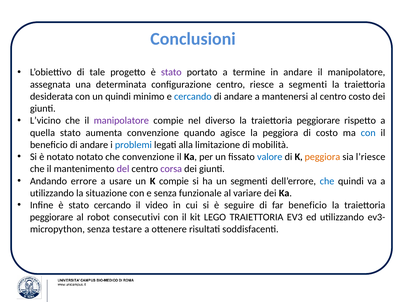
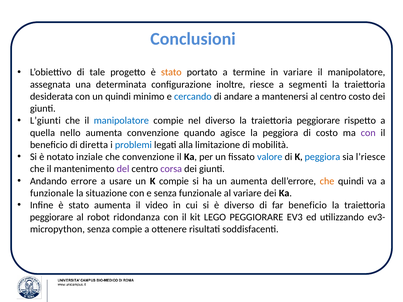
stato colour: purple -> orange (171, 72)
in andare: andare -> variare (298, 72)
configurazione centro: centro -> inoltre (231, 84)
L’vicino: L’vicino -> L’giunti (45, 121)
manipolatore colour: purple -> blue (121, 121)
quella stato: stato -> nello (70, 133)
con colour: blue -> purple (368, 133)
beneficio di andare: andare -> diretta (94, 145)
notato notato: notato -> inziale (90, 157)
peggiora colour: orange -> blue (322, 157)
un segmenti: segmenti -> aumenta (249, 181)
che colour: blue -> orange (327, 181)
utilizzando: utilizzando -> funzionale (52, 193)
stato cercando: cercando -> aumenta (112, 205)
è seguire: seguire -> diverso (239, 205)
consecutivi: consecutivi -> ridondanza (137, 217)
LEGO TRAIETTORIA: TRAIETTORIA -> PEGGIORARE (256, 217)
senza testare: testare -> compie (127, 230)
